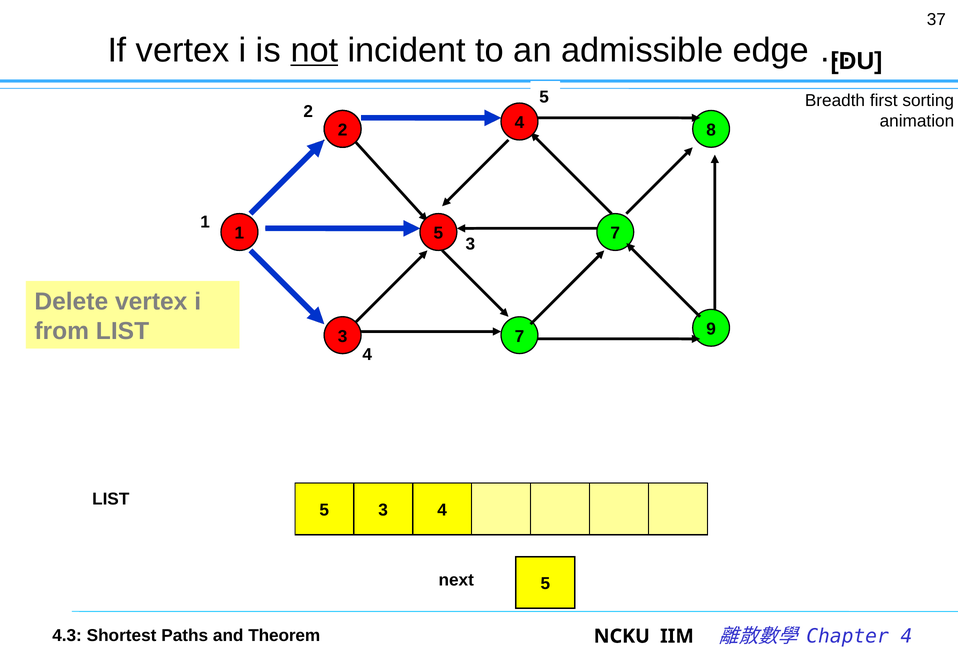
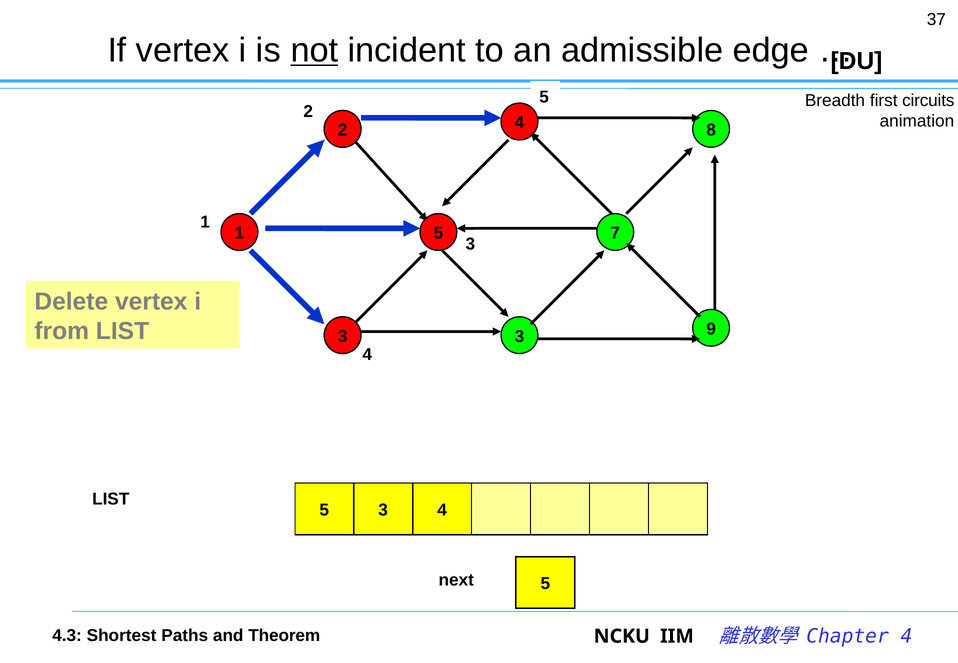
sorting: sorting -> circuits (928, 101)
7: 7 -> 3 (519, 336)
